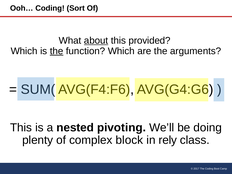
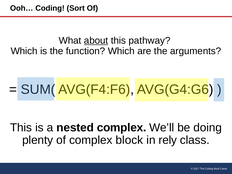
provided: provided -> pathway (149, 41)
the underline: present -> none (57, 51)
nested pivoting: pivoting -> complex (122, 128)
